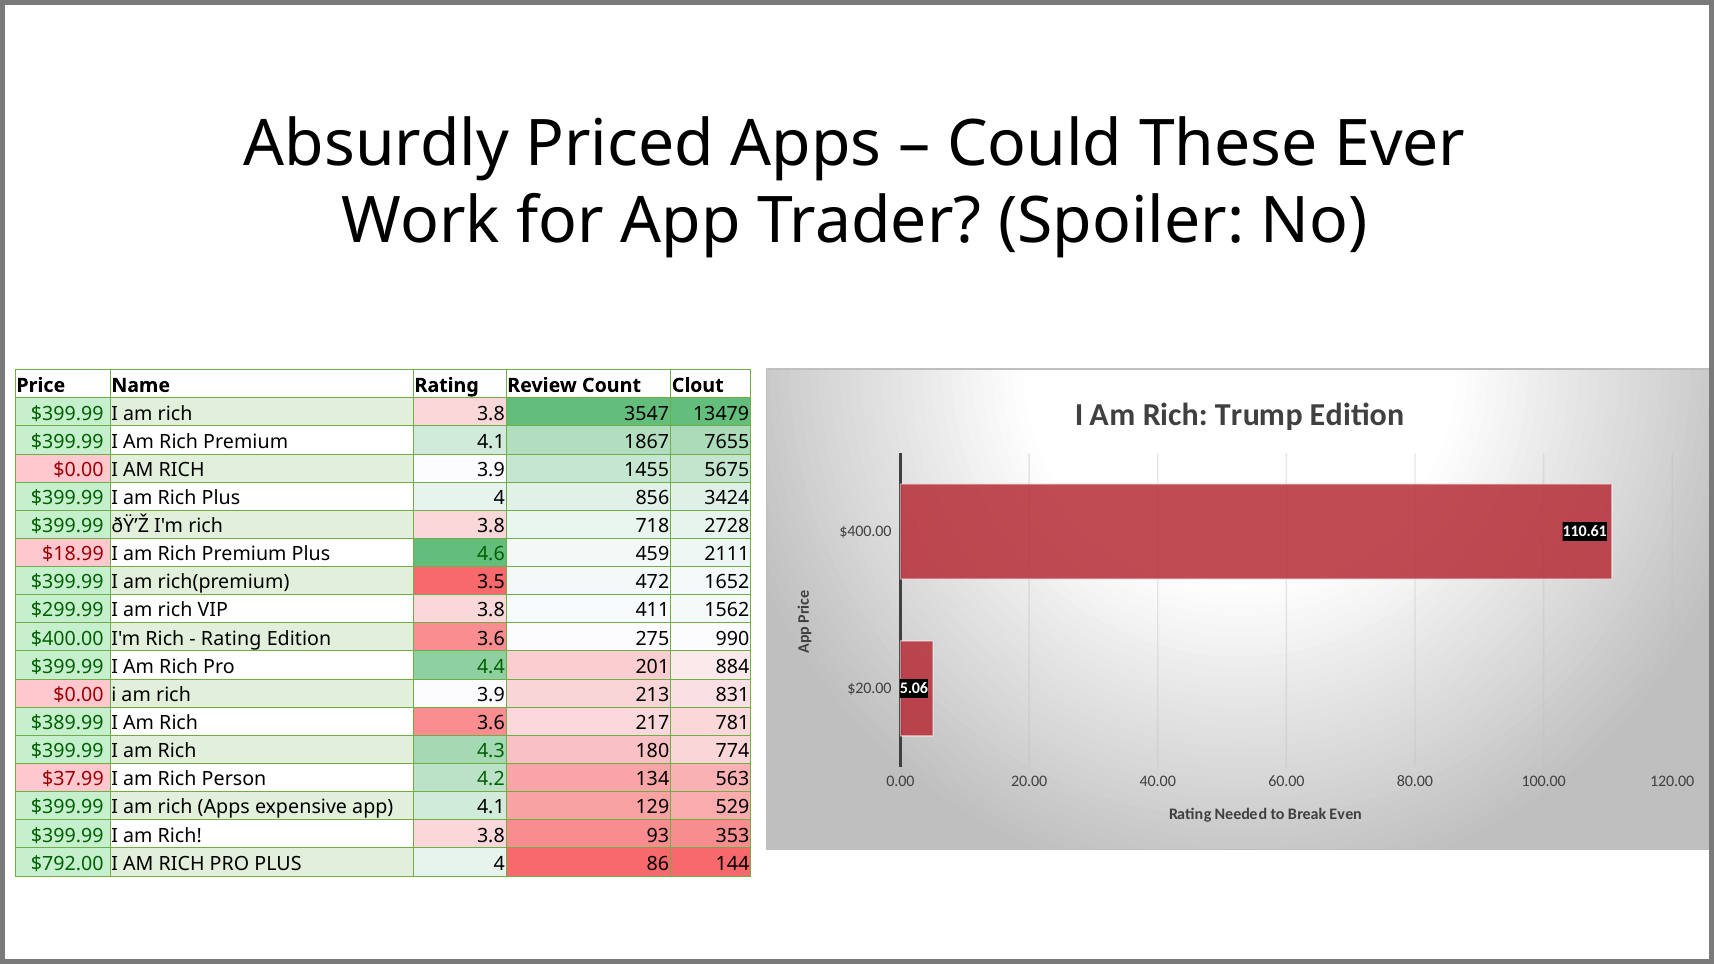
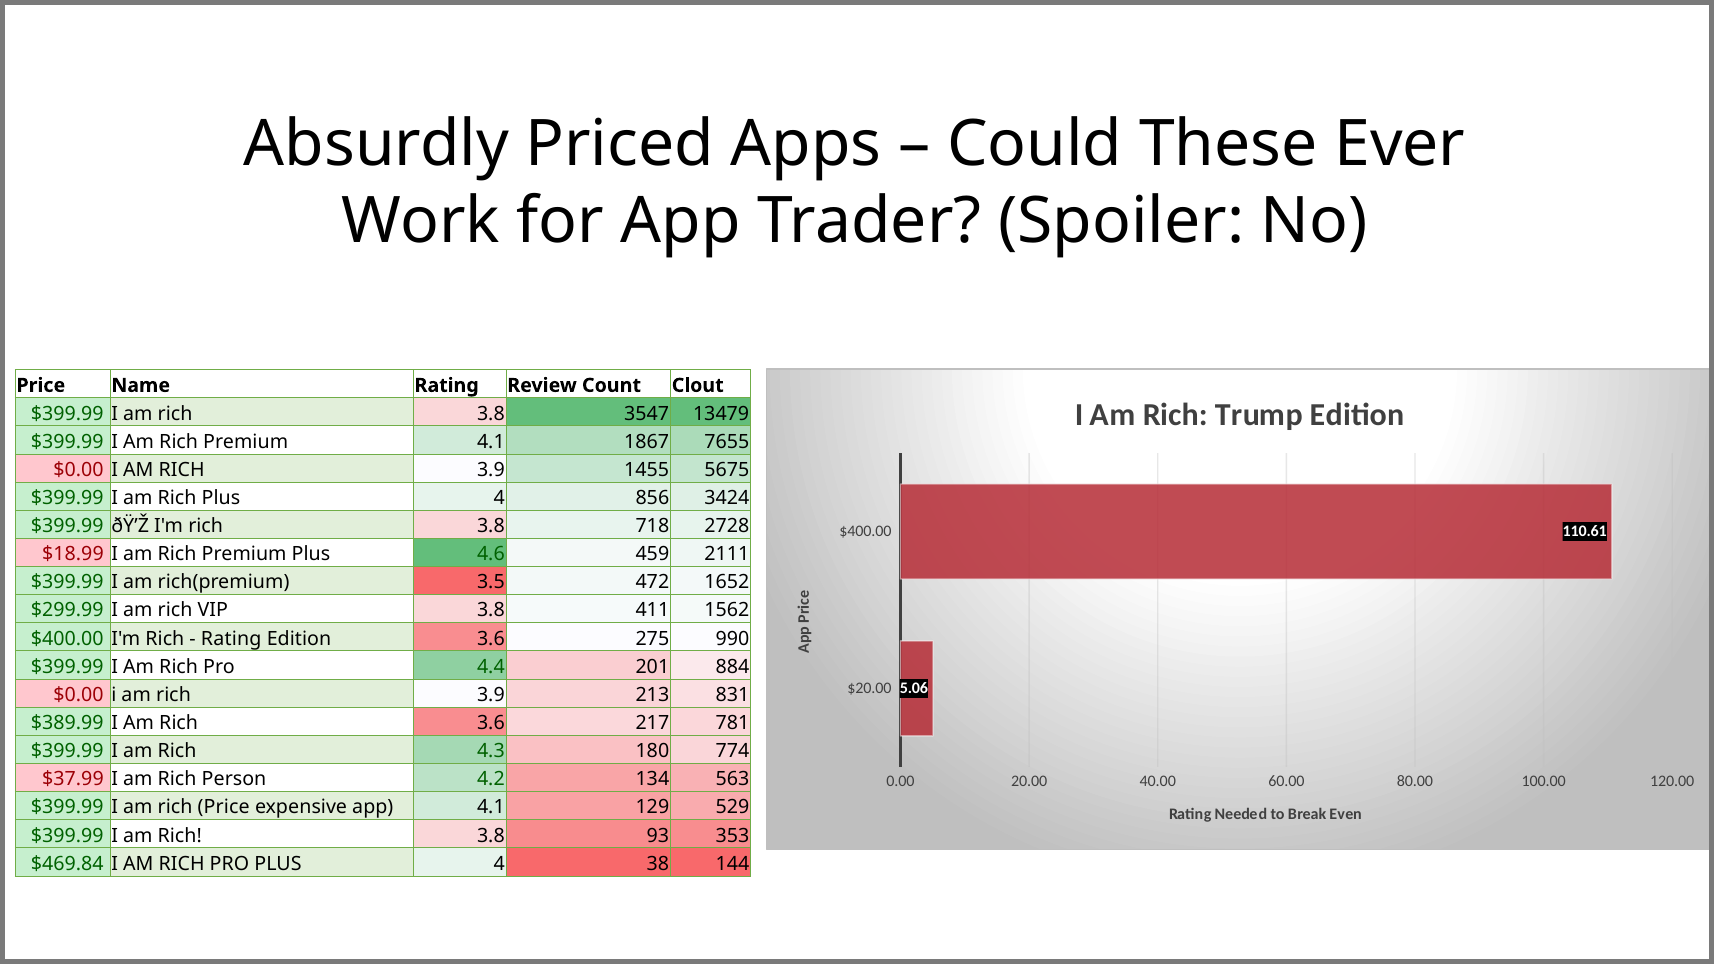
rich Apps: Apps -> Price (224, 808)
$792.00: $792.00 -> $469.84 (67, 864)
86: 86 -> 38 (658, 864)
